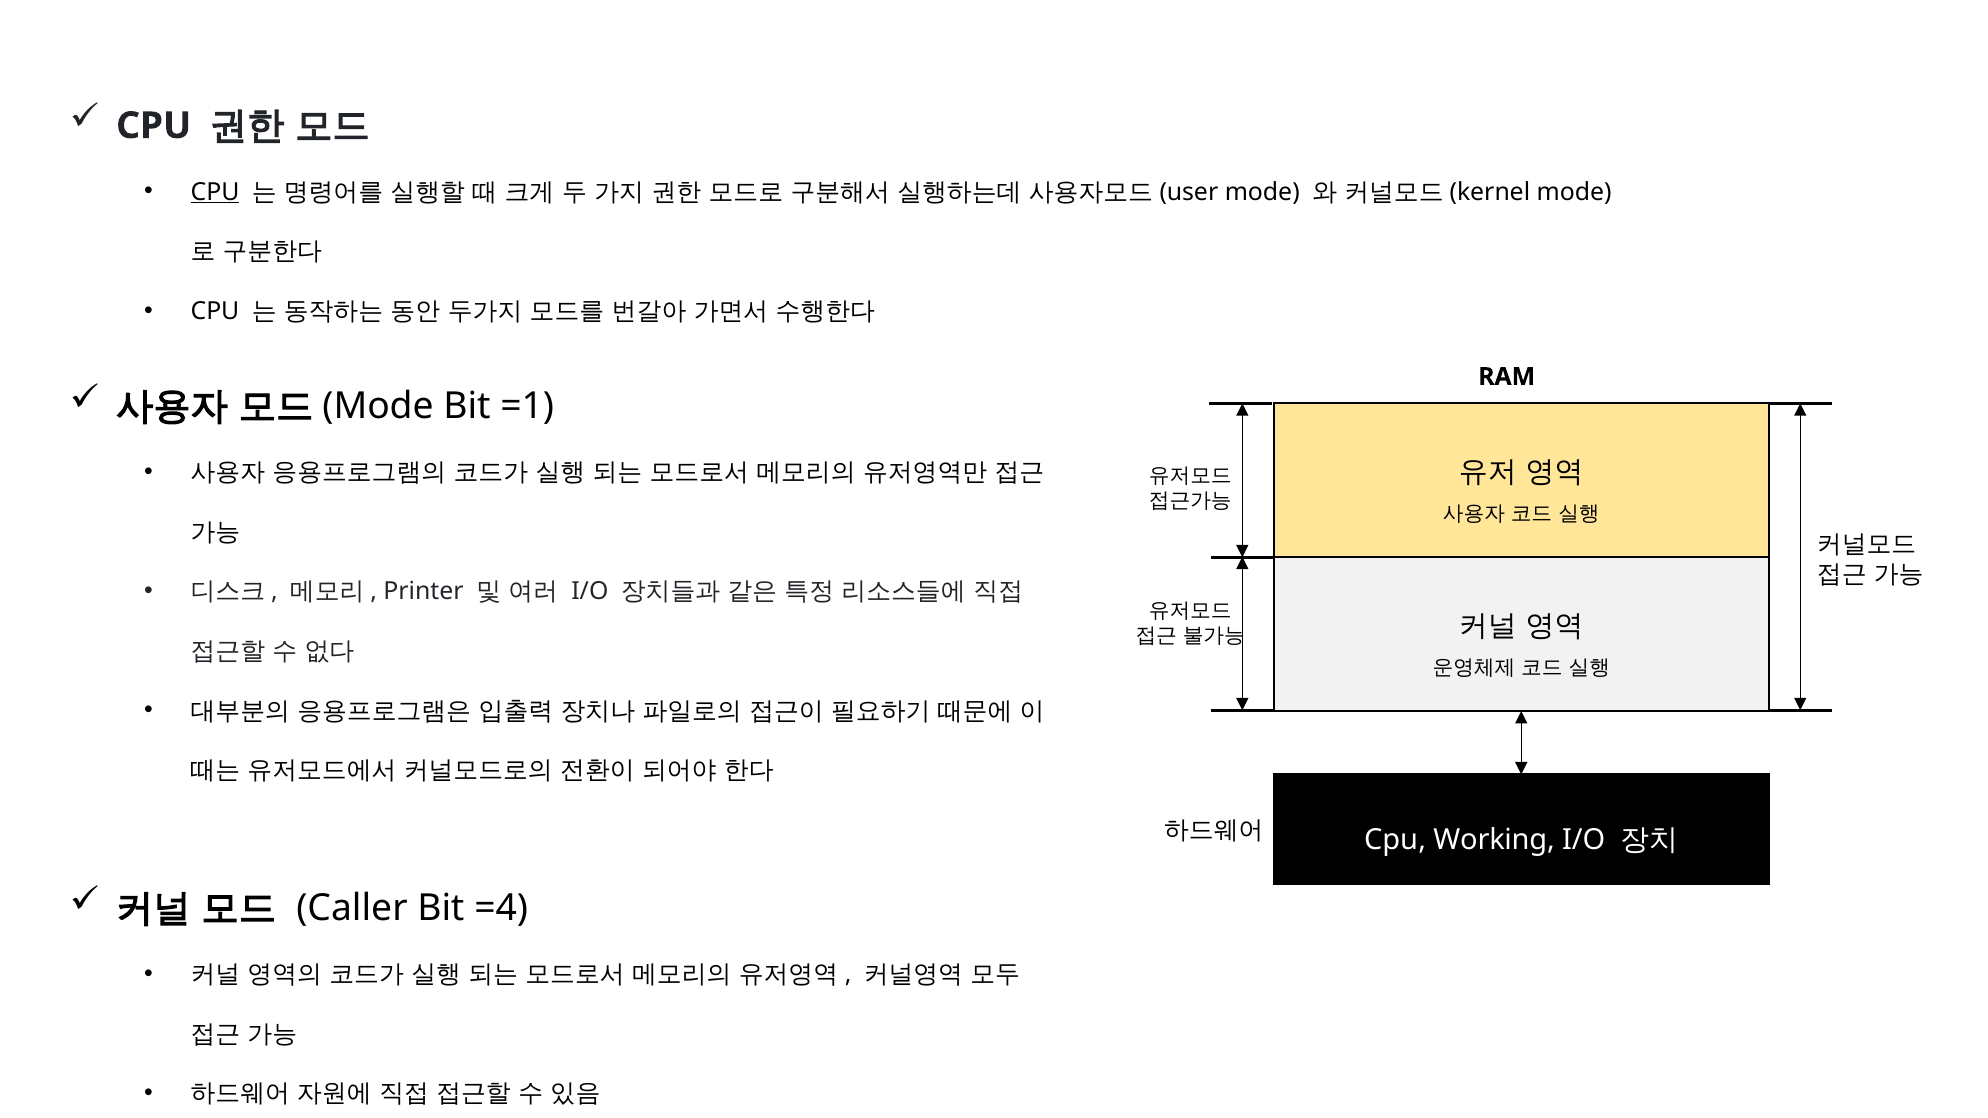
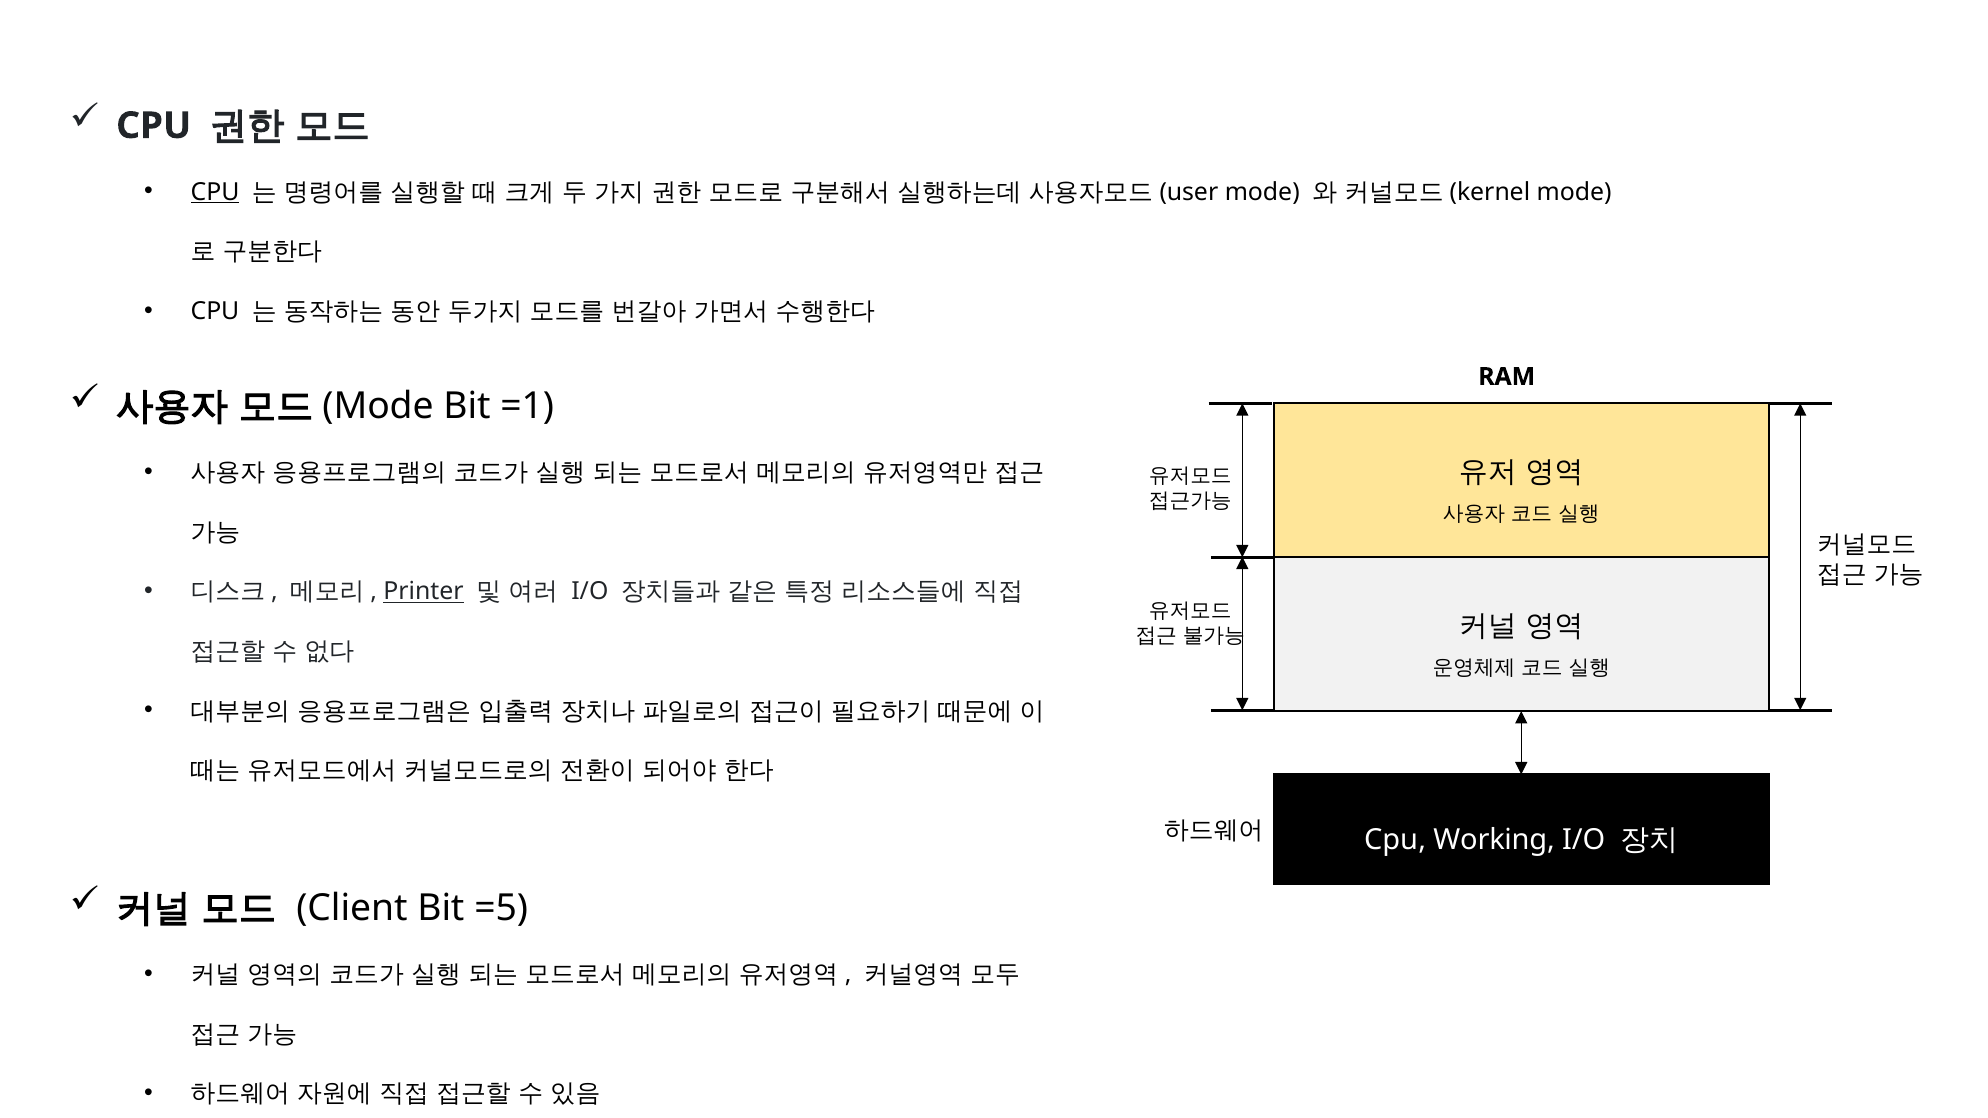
Printer underline: none -> present (423, 592)
Caller: Caller -> Client (352, 908)
=4: =4 -> =5 (501, 908)
